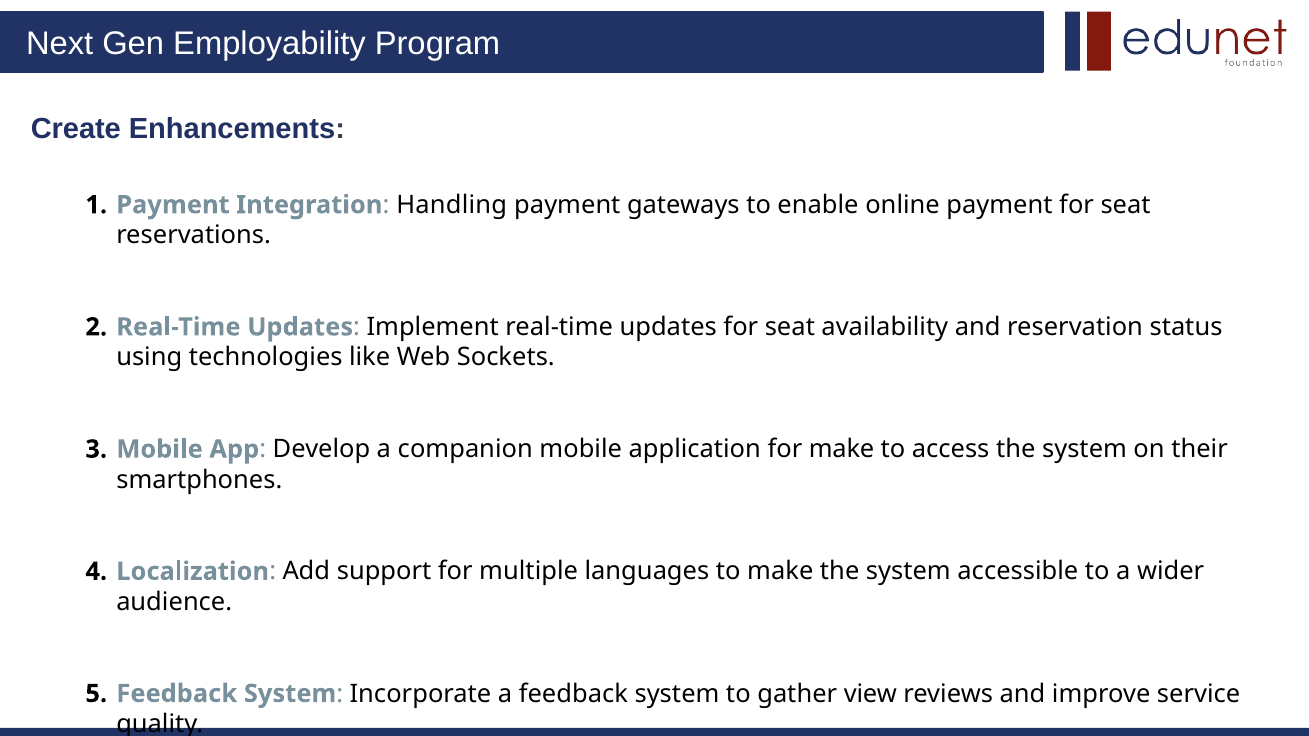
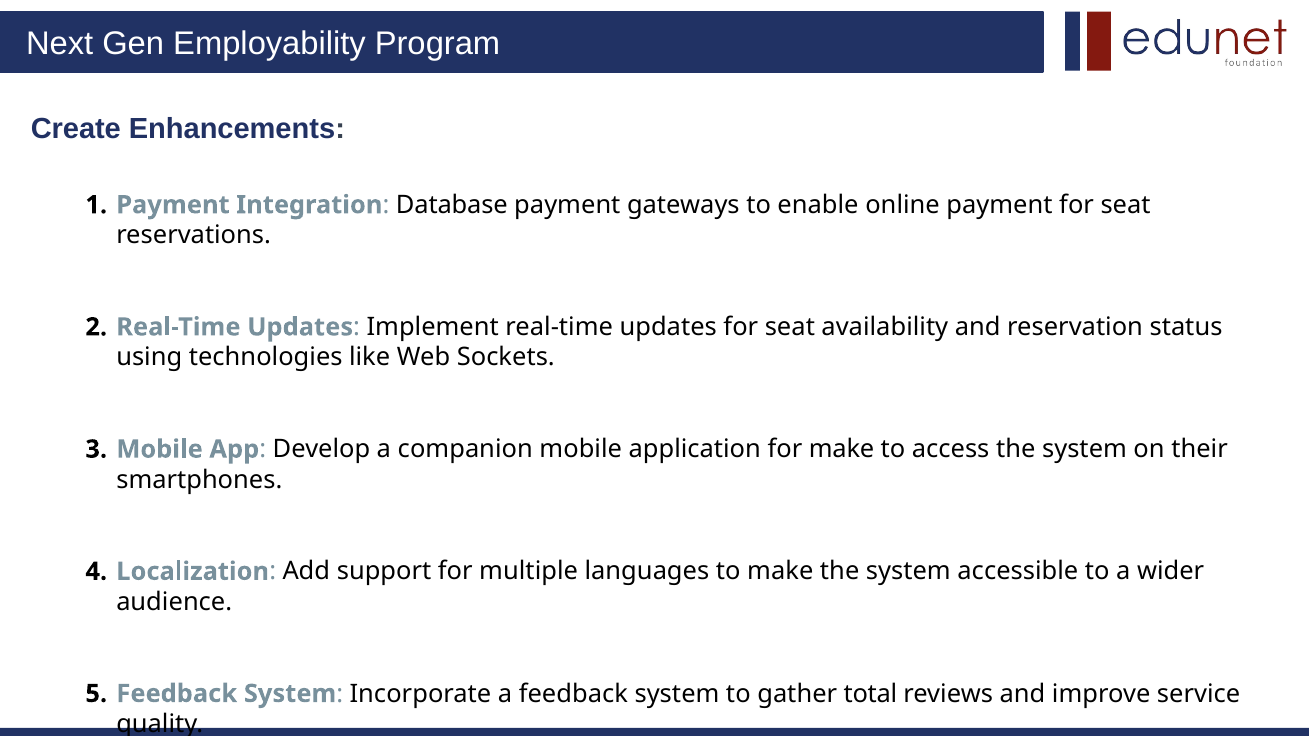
Handling: Handling -> Database (452, 205)
view: view -> total (870, 694)
